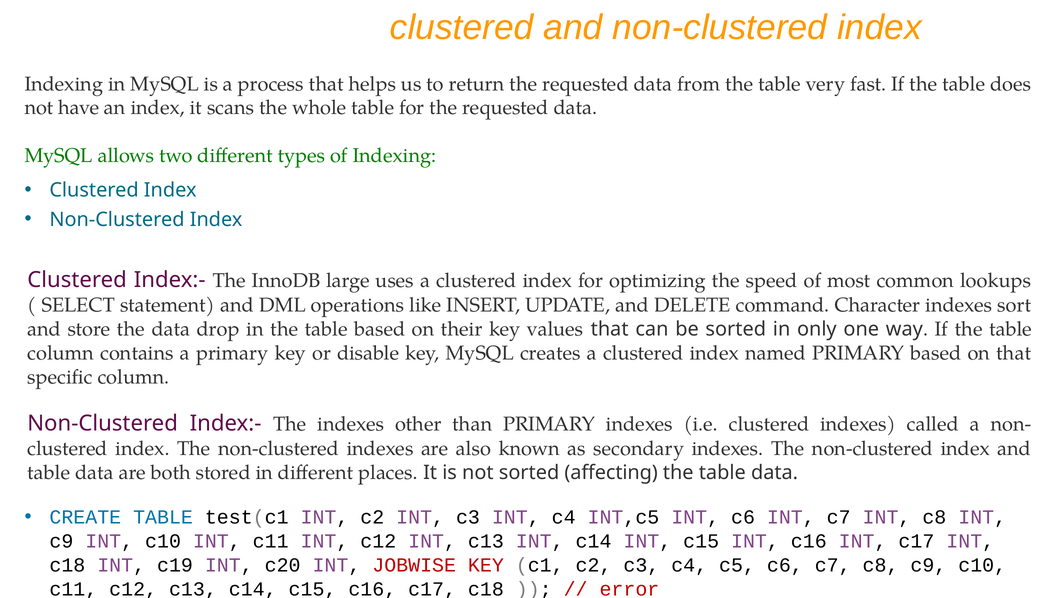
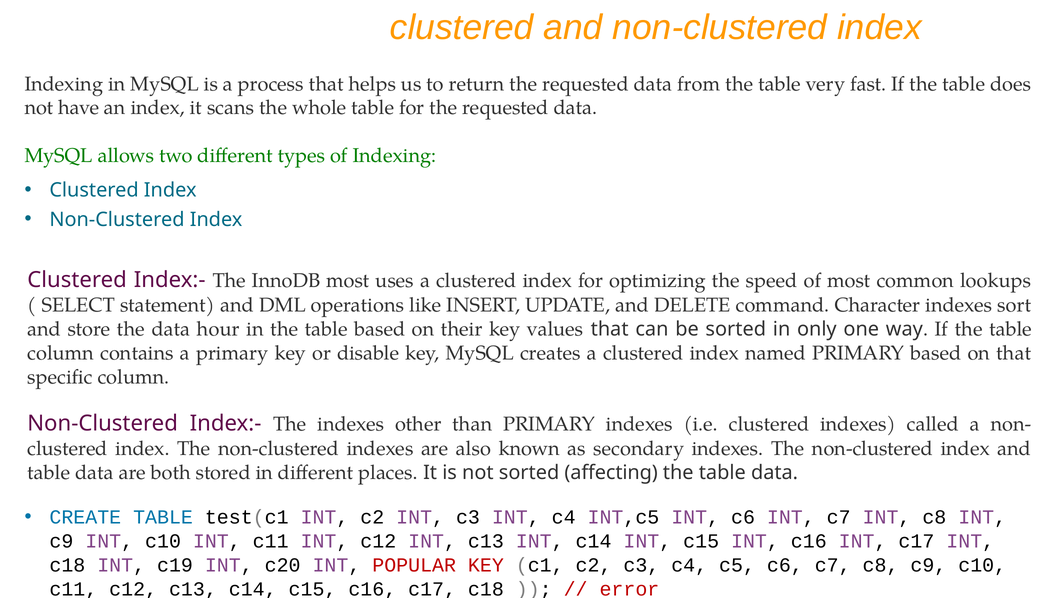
InnoDB large: large -> most (348, 281)
drop: drop -> hour (218, 329)
JOBWISE: JOBWISE -> POPULAR (414, 565)
